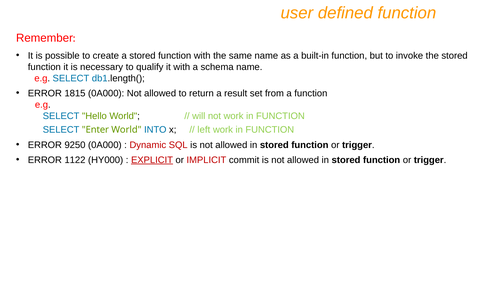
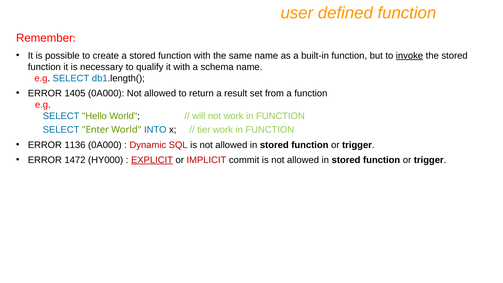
invoke underline: none -> present (410, 56)
1815: 1815 -> 1405 (75, 93)
left: left -> tier (204, 130)
9250: 9250 -> 1136 (75, 145)
1122: 1122 -> 1472 (75, 160)
